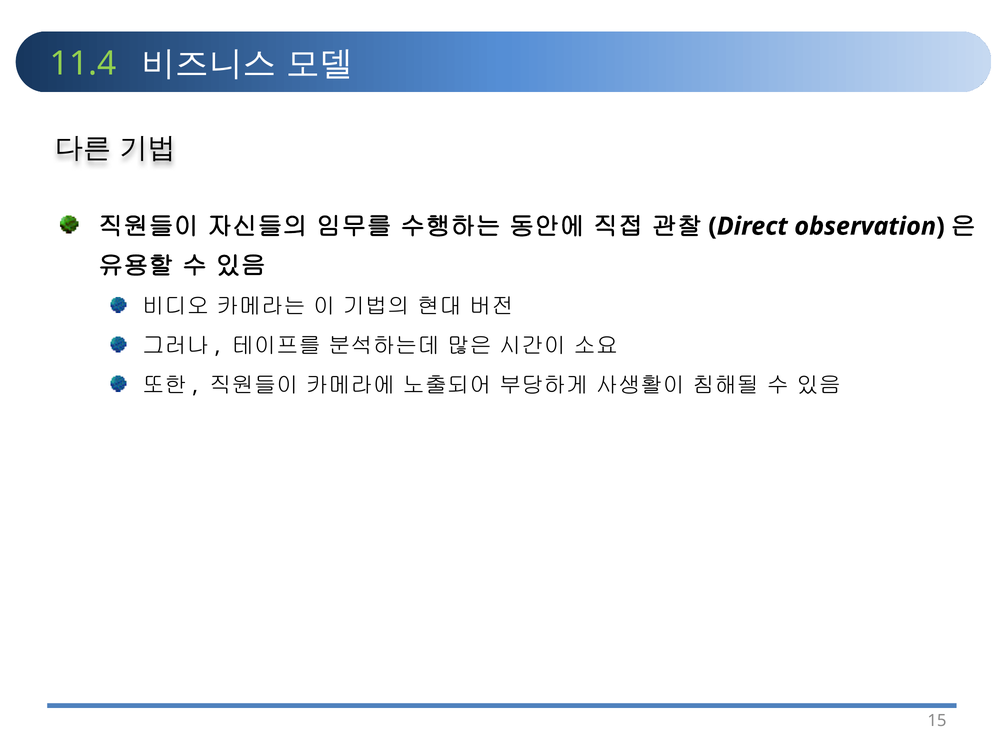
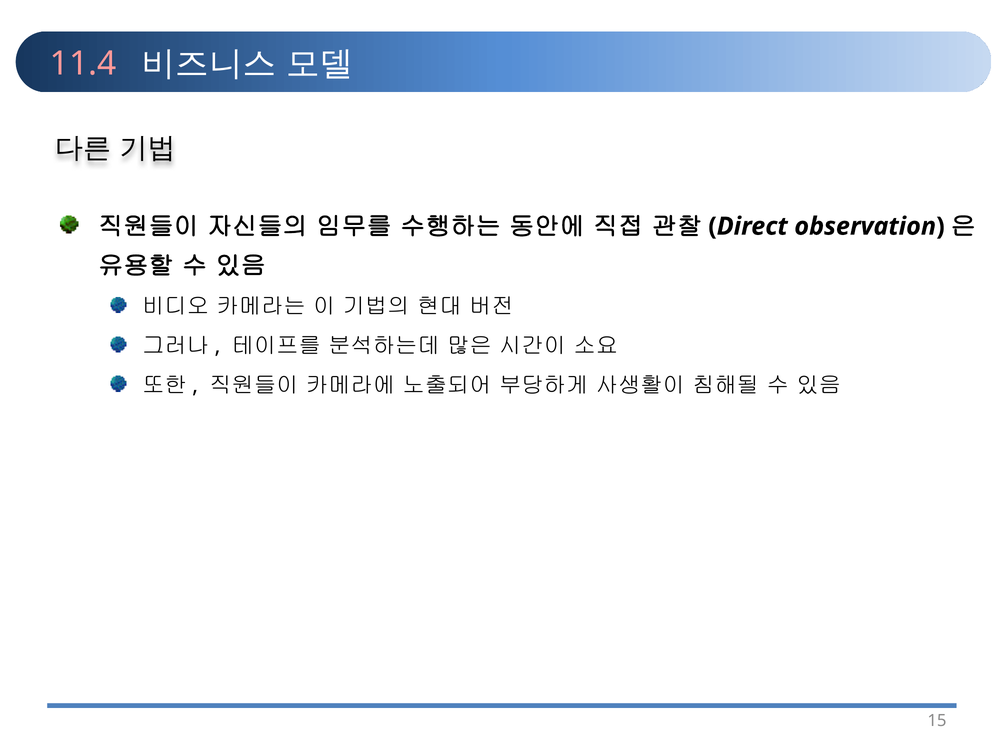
11.4 colour: light green -> pink (83, 63)
